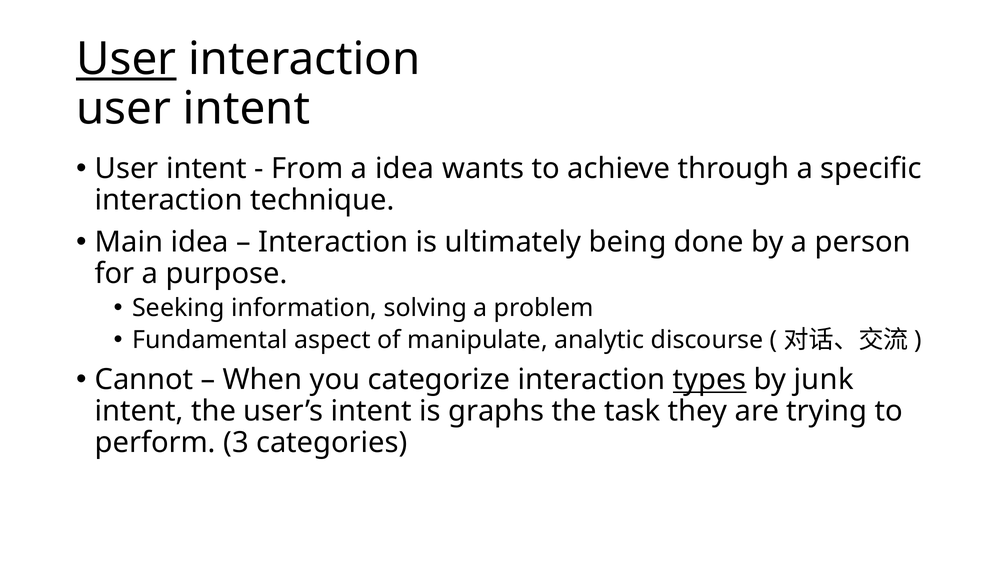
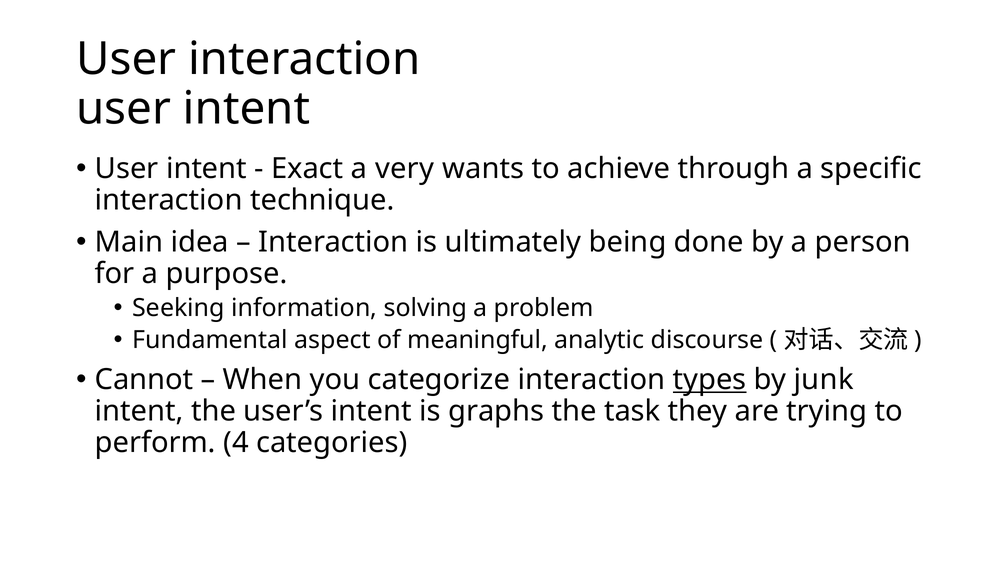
User underline: present -> none (126, 59)
From: From -> Exact (307, 169)
a idea: idea -> very (405, 169)
manipulate: manipulate -> meaningful (478, 340)
3: 3 -> 4 (236, 442)
